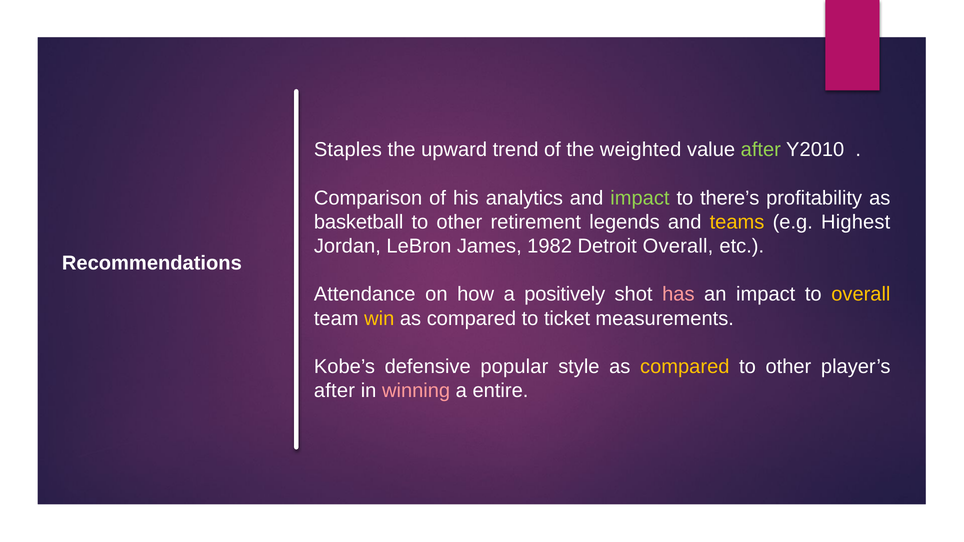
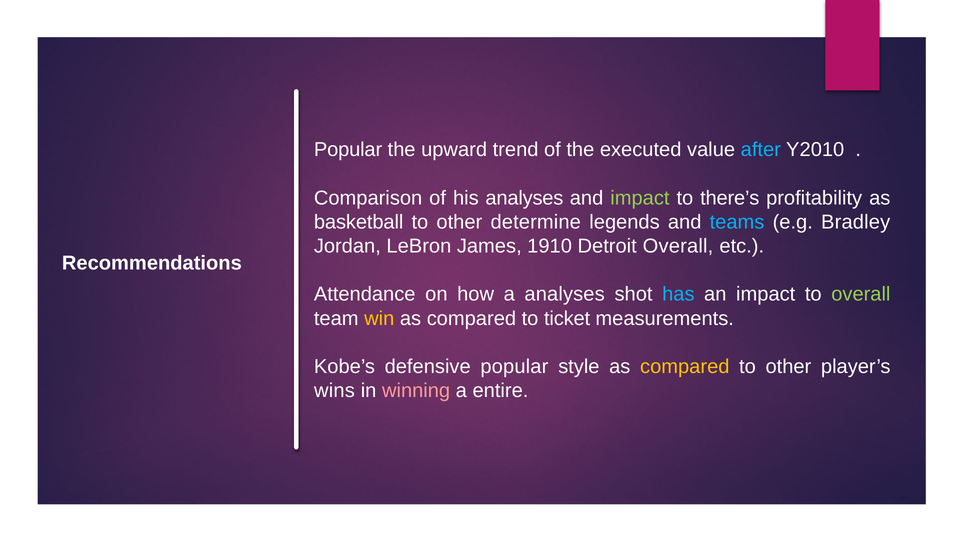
Staples: Staples -> Popular (348, 150)
weighted: weighted -> executed (641, 150)
after colour: light green -> light blue (761, 150)
his analytics: analytics -> analyses (524, 198)
retirement: retirement -> determine (536, 222)
teams colour: yellow -> light blue (737, 222)
Highest: Highest -> Bradley (856, 222)
1982: 1982 -> 1910 (550, 246)
a positively: positively -> analyses (565, 294)
has colour: pink -> light blue (678, 294)
overall colour: yellow -> light green (861, 294)
after: after -> wins (334, 391)
